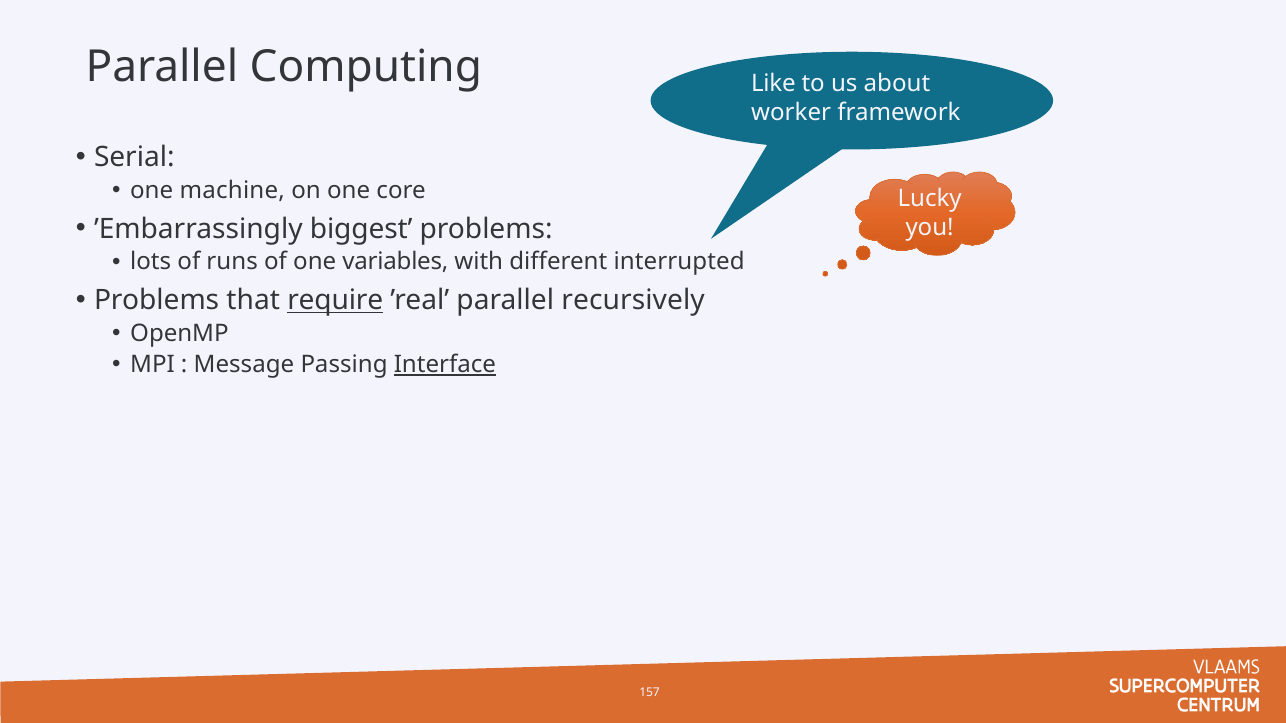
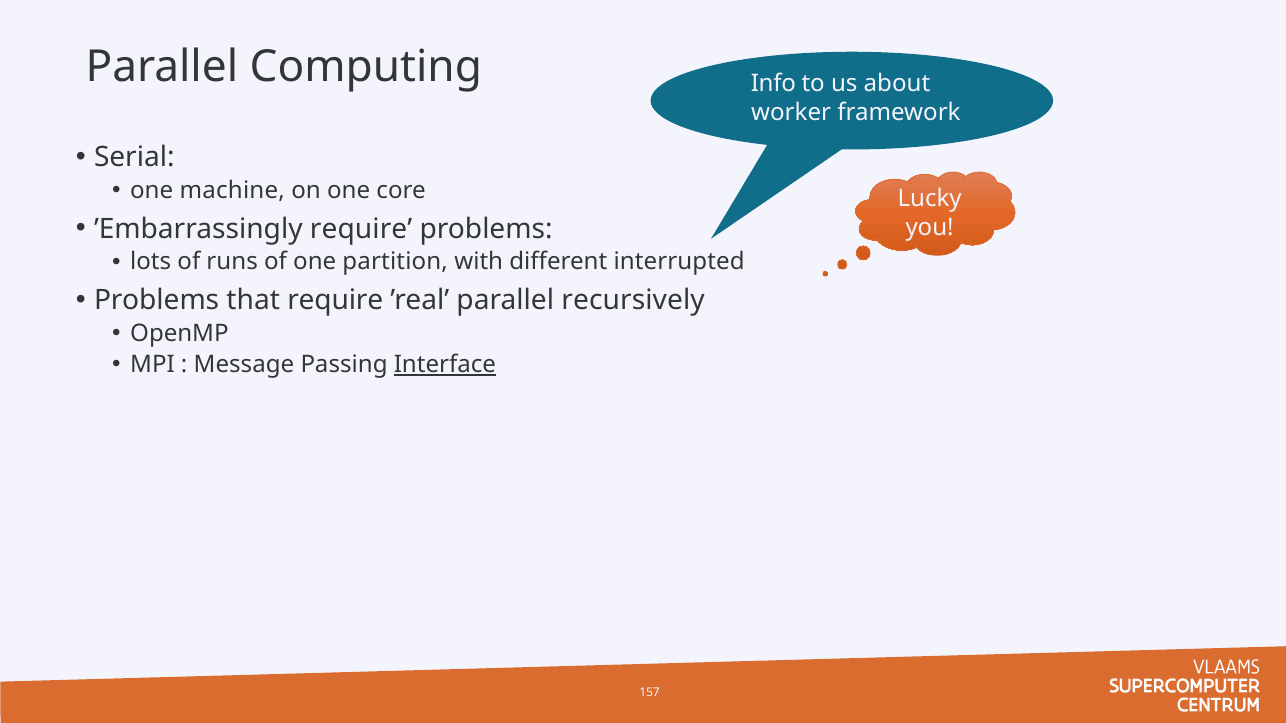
Like: Like -> Info (773, 84)
’Embarrassingly biggest: biggest -> require (361, 229)
variables: variables -> partition (395, 262)
require underline: present -> none (335, 300)
